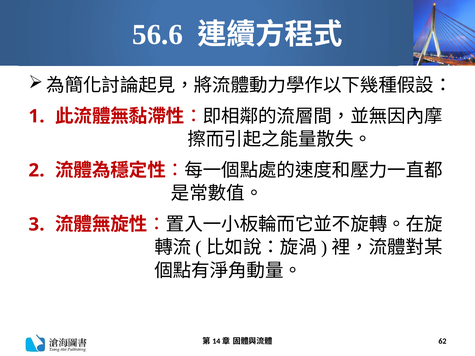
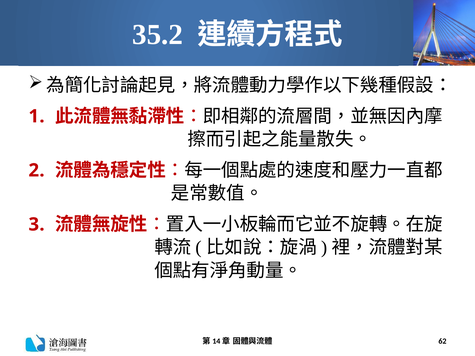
56.6: 56.6 -> 35.2 (158, 35)
